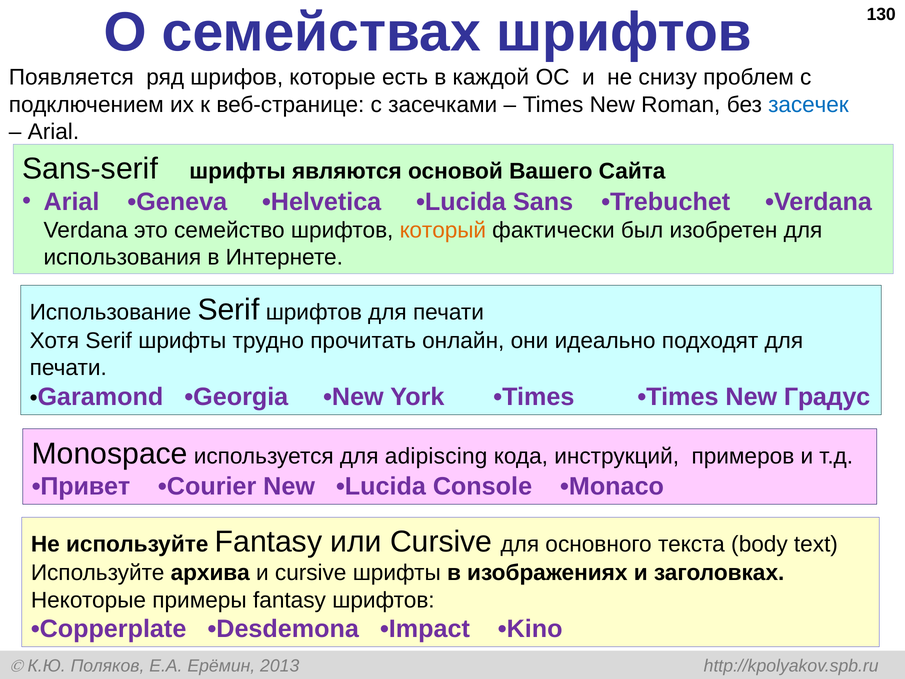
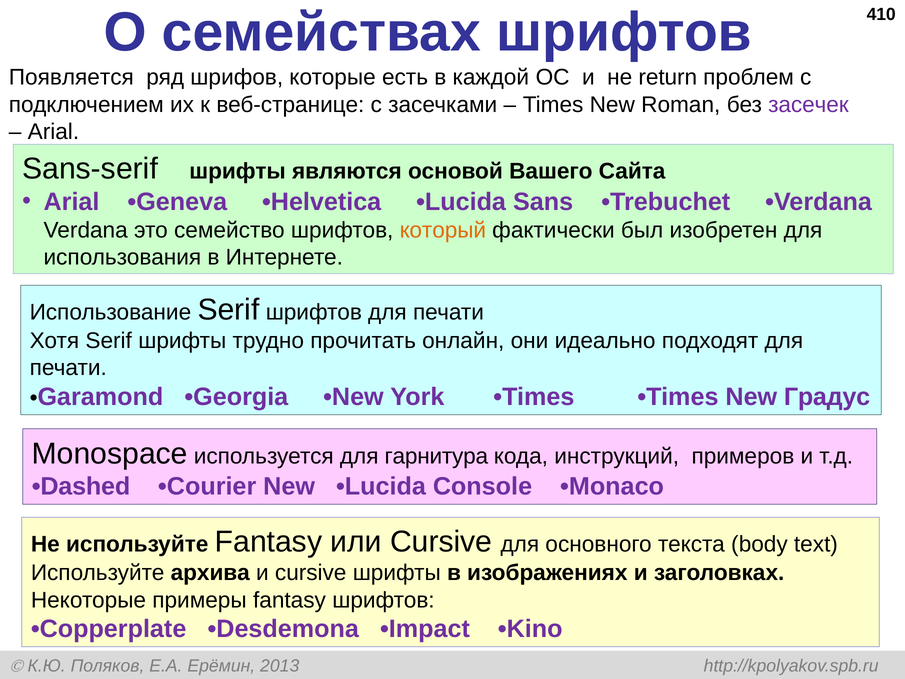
130: 130 -> 410 (881, 14)
снизу: снизу -> return (668, 77)
засечек colour: blue -> purple (808, 105)
adipiscing: adipiscing -> гарнитура (436, 456)
Привет: Привет -> Dashed (81, 486)
